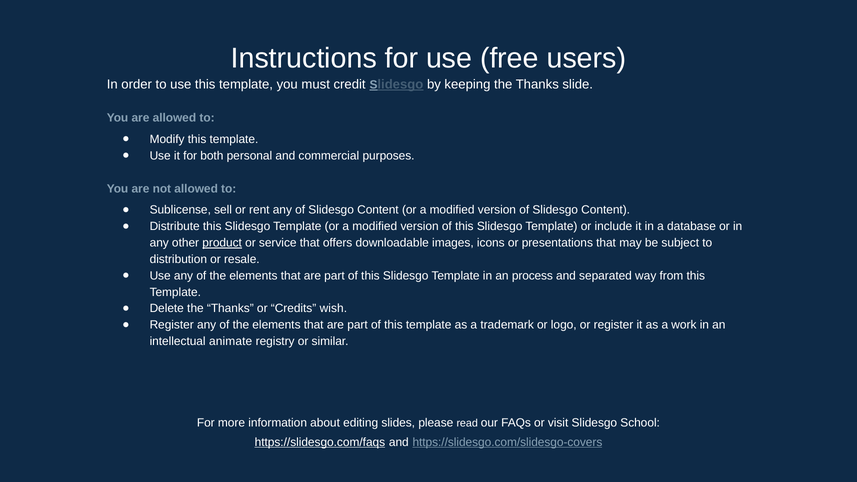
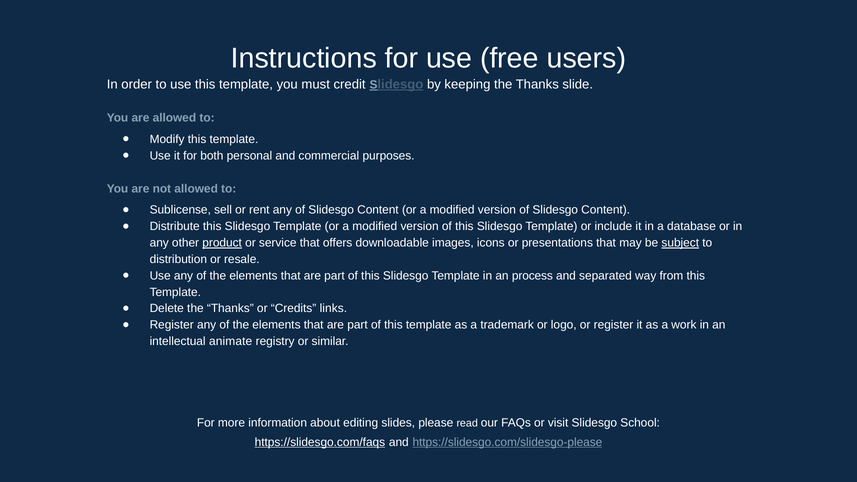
subject underline: none -> present (680, 243)
wish: wish -> links (333, 309)
https://slidesgo.com/slidesgo-covers: https://slidesgo.com/slidesgo-covers -> https://slidesgo.com/slidesgo-please (507, 442)
